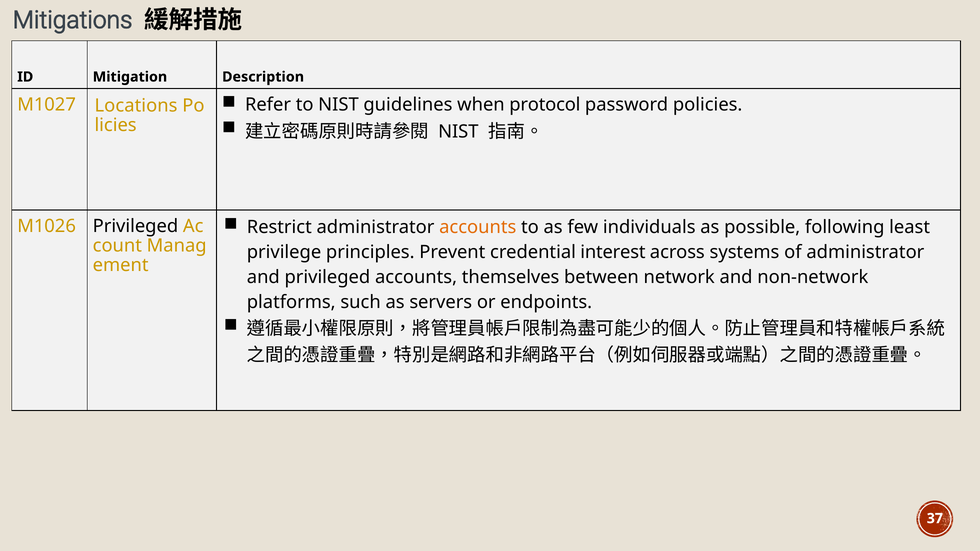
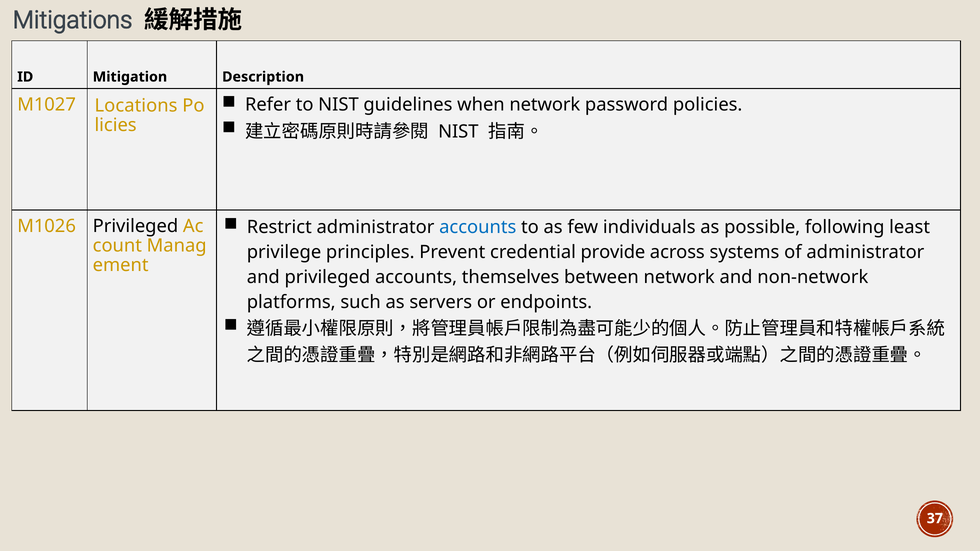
when protocol: protocol -> network (545, 105)
accounts colour: orange -> blue (478, 227)
interest: interest -> provide (613, 252)
